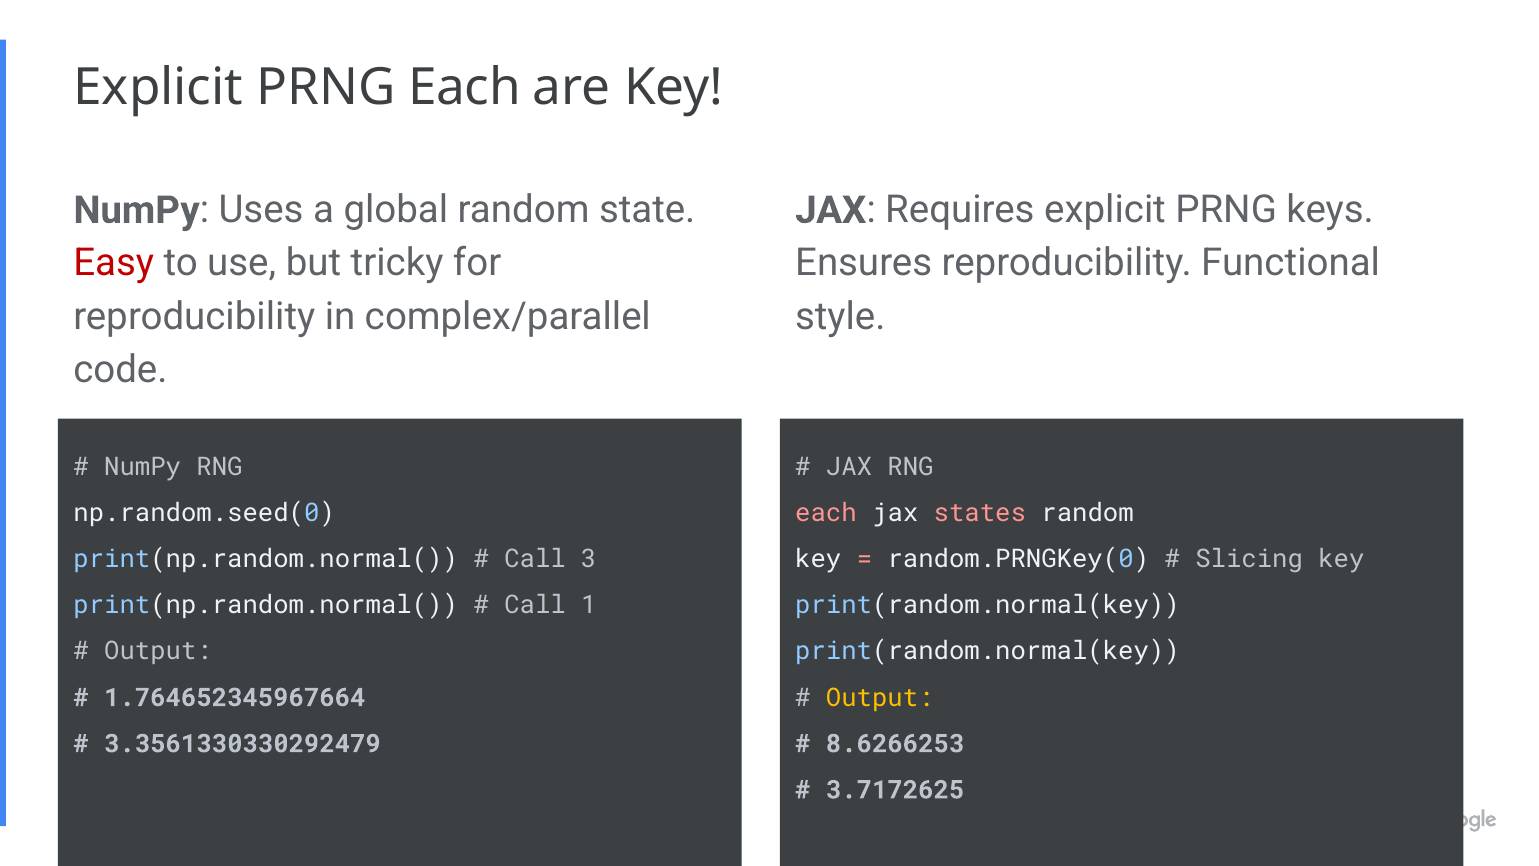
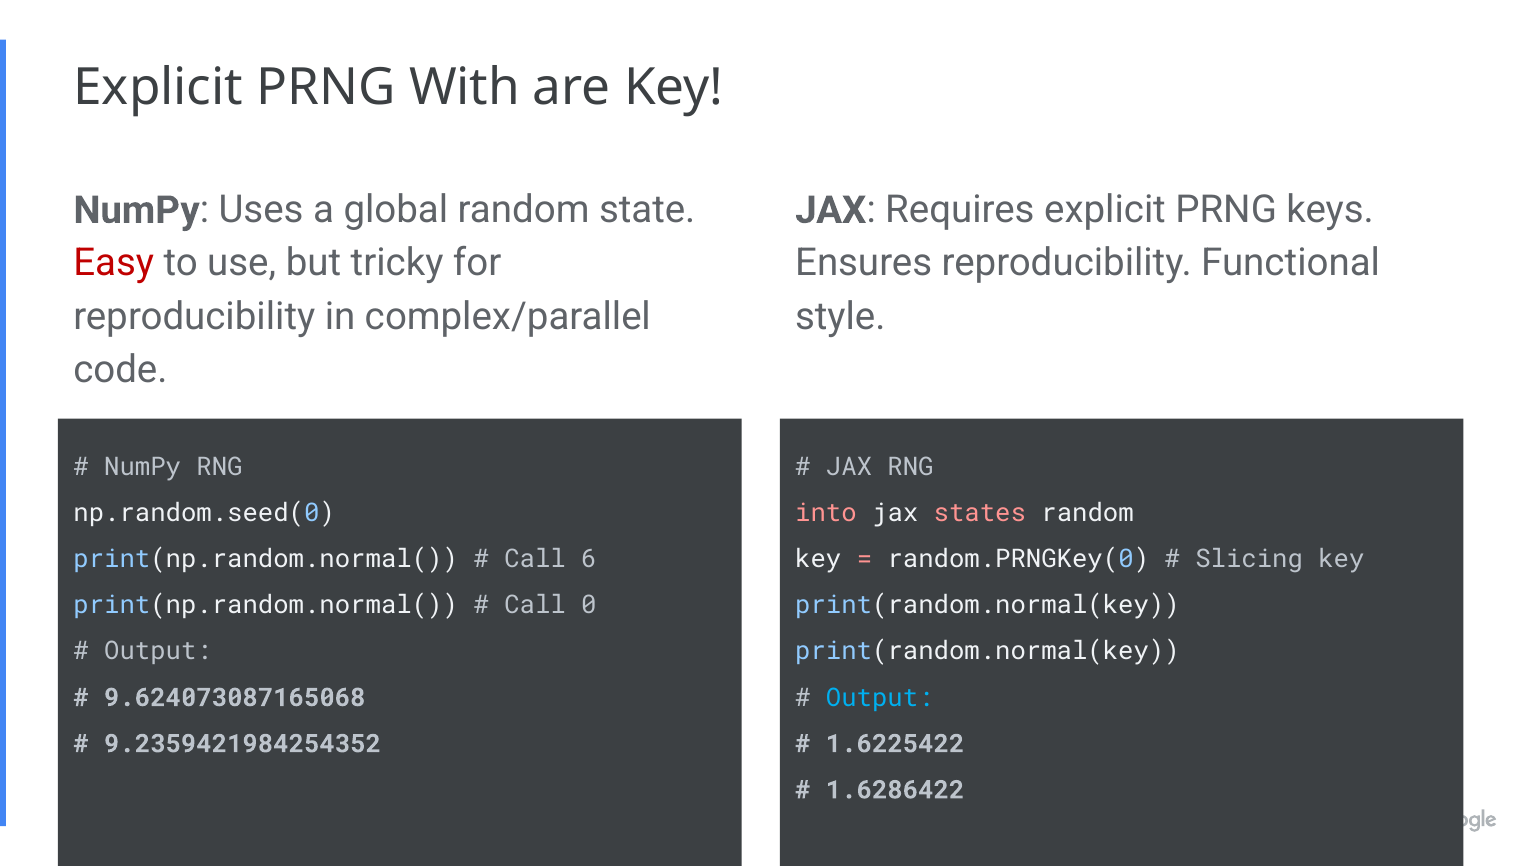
PRNG Each: Each -> With (465, 87)
each: each -> into (826, 513)
3: 3 -> 6 (589, 559)
1: 1 -> 0 (589, 605)
1.764652345967664: 1.764652345967664 -> 9.624073087165068 (235, 697)
Output colour: yellow -> light blue (880, 697)
3.3561330330292479: 3.3561330330292479 -> 9.2359421984254352 (243, 744)
8.6266253: 8.6266253 -> 1.6225422 (895, 744)
3.7172625: 3.7172625 -> 1.6286422 (895, 790)
